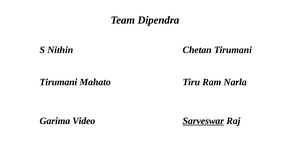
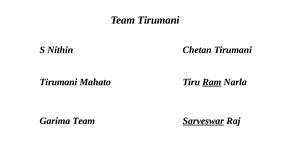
Team Dipendra: Dipendra -> Tirumani (159, 20)
Ram underline: none -> present (212, 82)
Garima Video: Video -> Team (84, 121)
